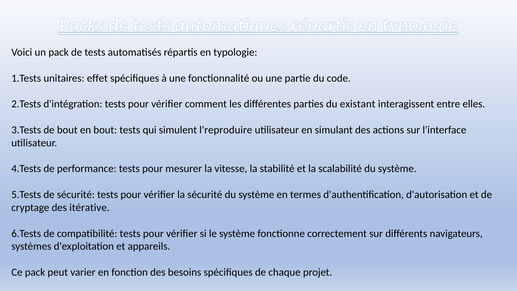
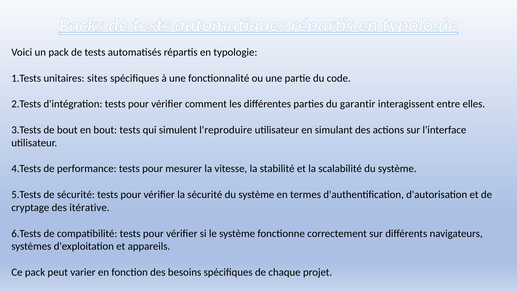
effet: effet -> sites (97, 78)
existant: existant -> garantir (358, 104)
